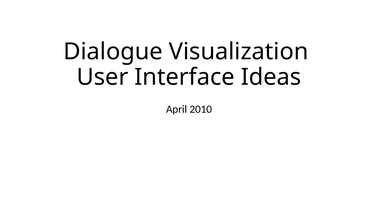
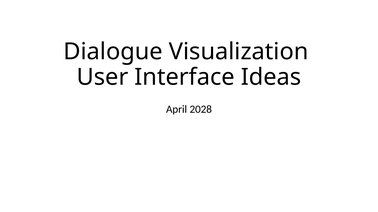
2010: 2010 -> 2028 (201, 110)
